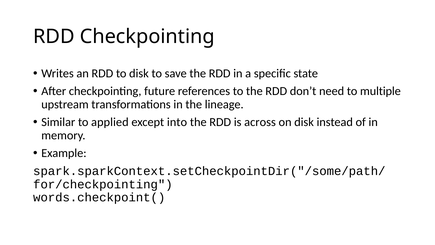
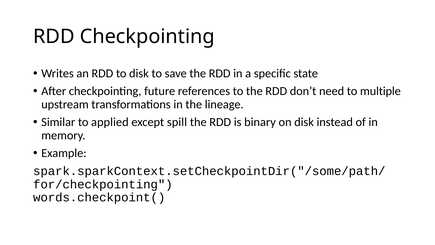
into: into -> spill (177, 122)
across: across -> binary (260, 122)
